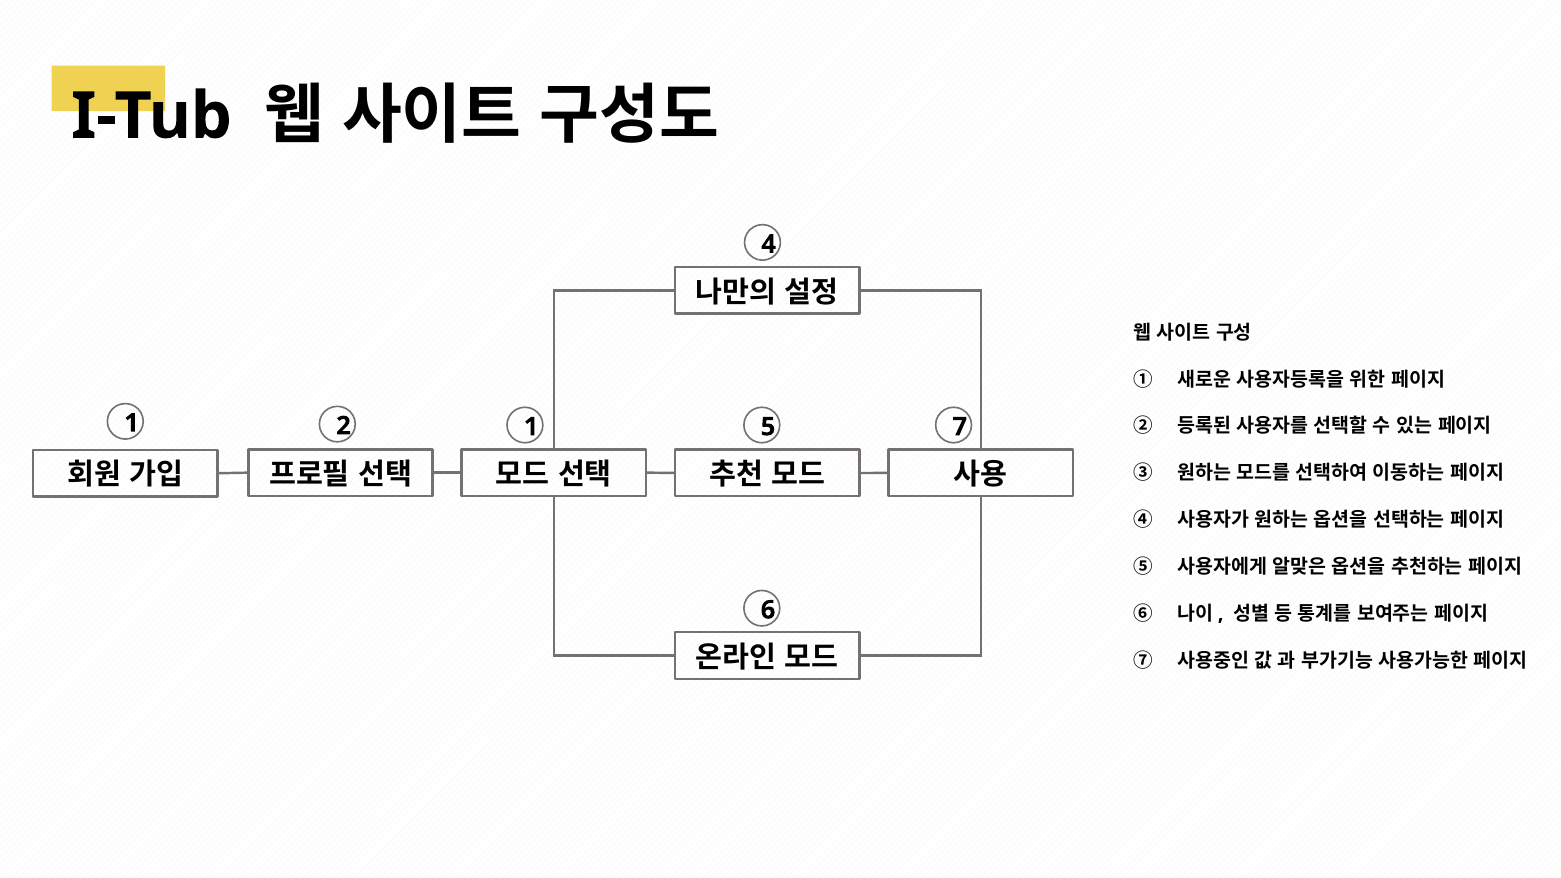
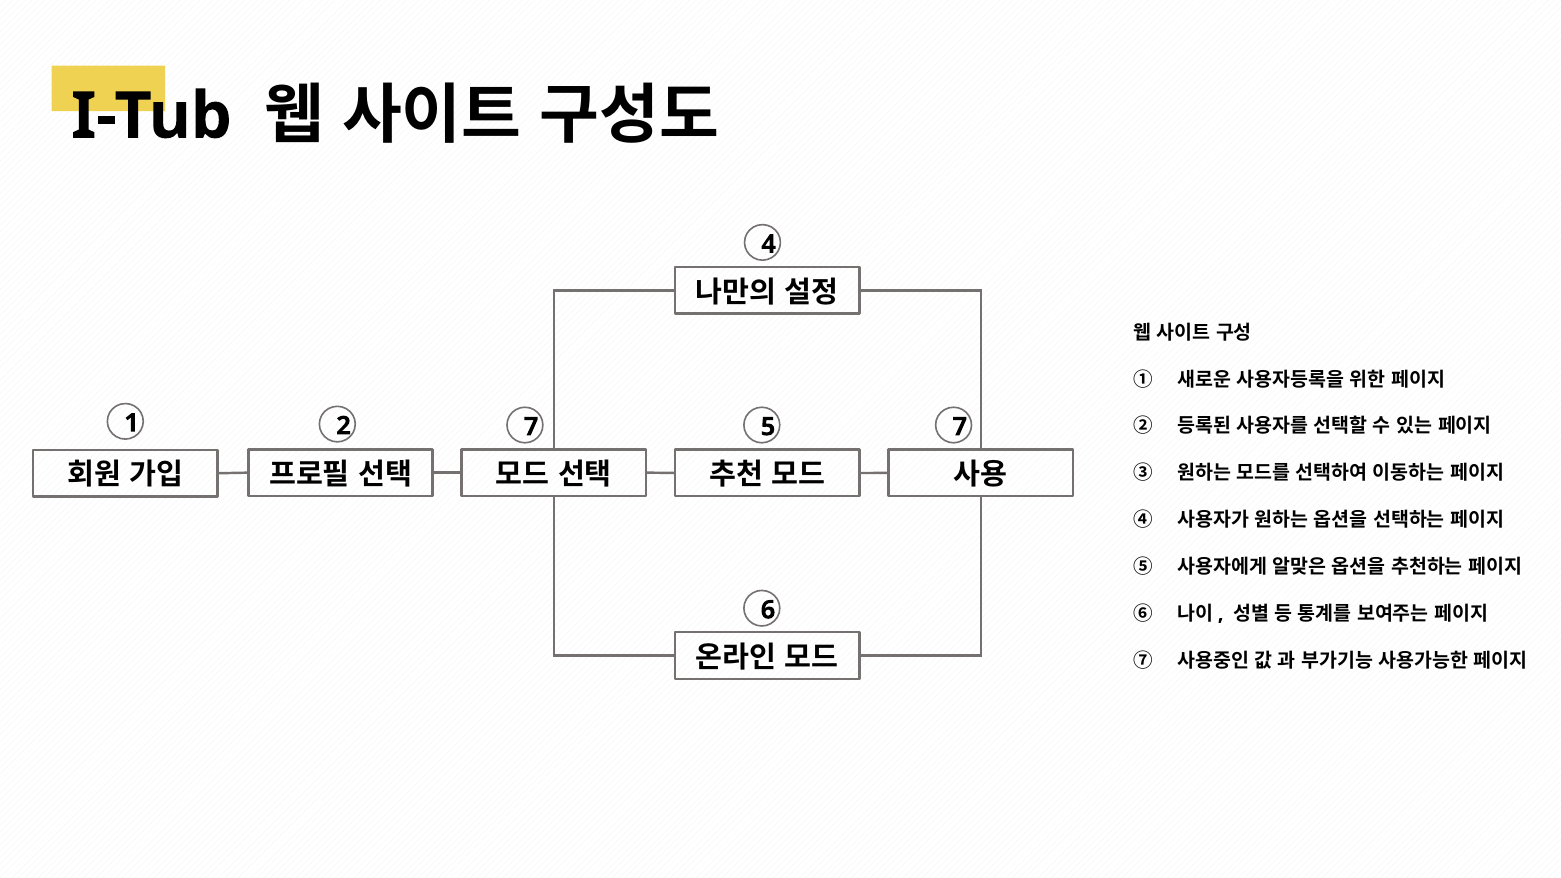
2 1: 1 -> 7 (531, 427)
